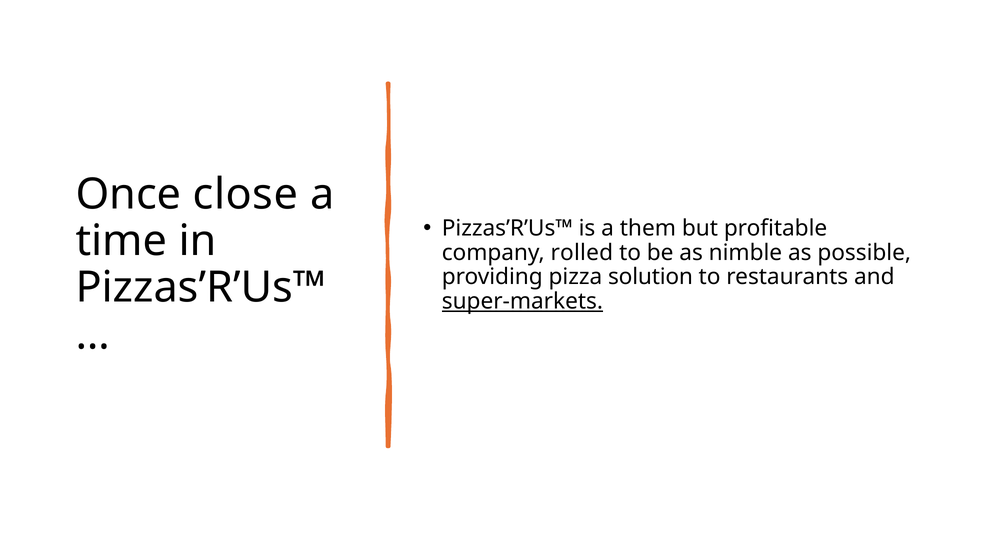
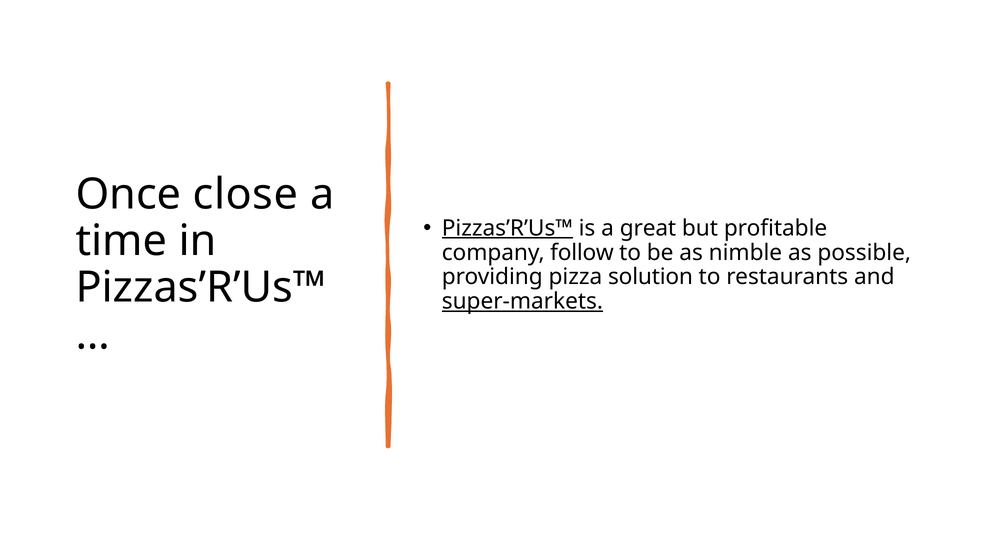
Pizzas’R’Us™ underline: none -> present (507, 228)
them: them -> great (648, 228)
rolled: rolled -> follow (582, 253)
